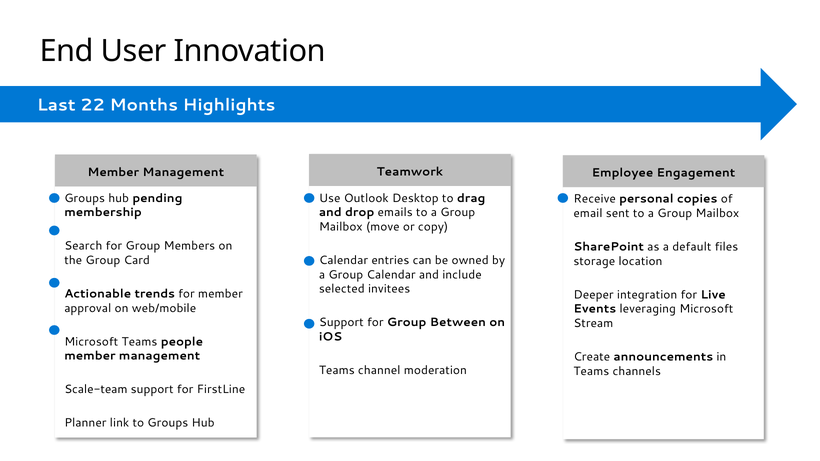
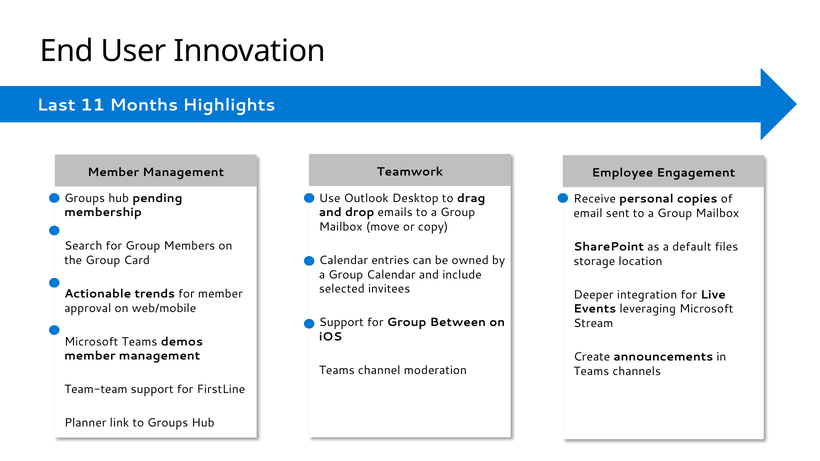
22: 22 -> 11 (93, 105)
people: people -> demos (182, 342)
Scale-team: Scale-team -> Team-team (96, 390)
